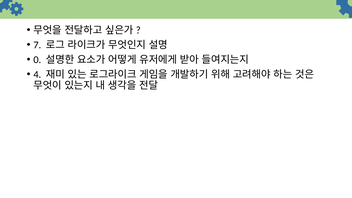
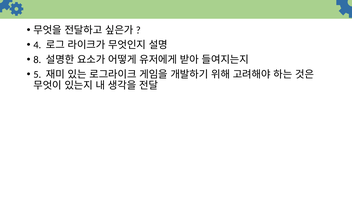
7: 7 -> 4 (37, 45)
0: 0 -> 8 (37, 60)
4: 4 -> 5 (37, 74)
